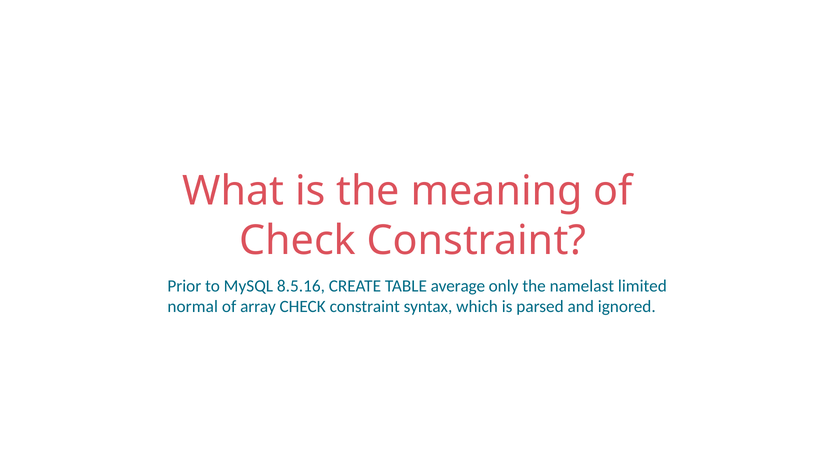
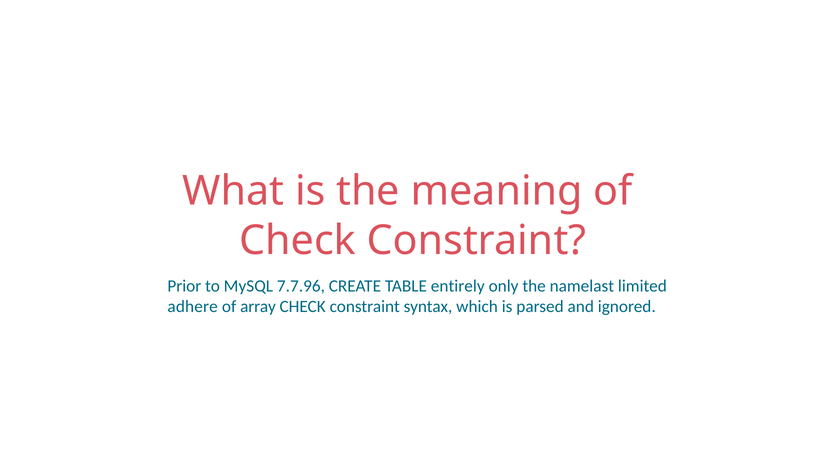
8.5.16: 8.5.16 -> 7.7.96 (301, 286)
average: average -> entirely (458, 286)
normal: normal -> adhere (193, 306)
